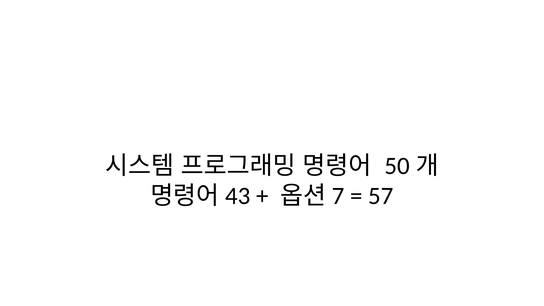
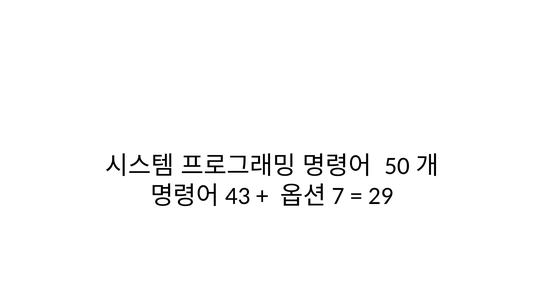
57: 57 -> 29 (381, 196)
